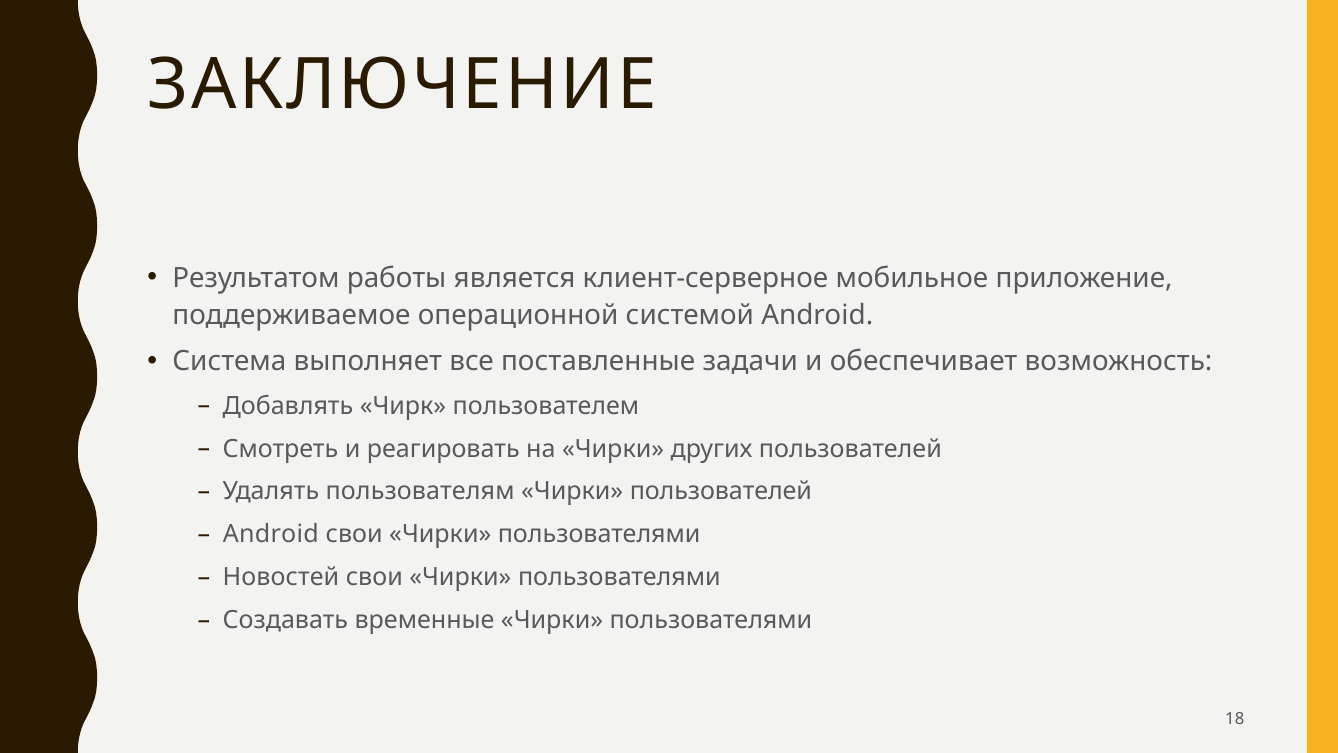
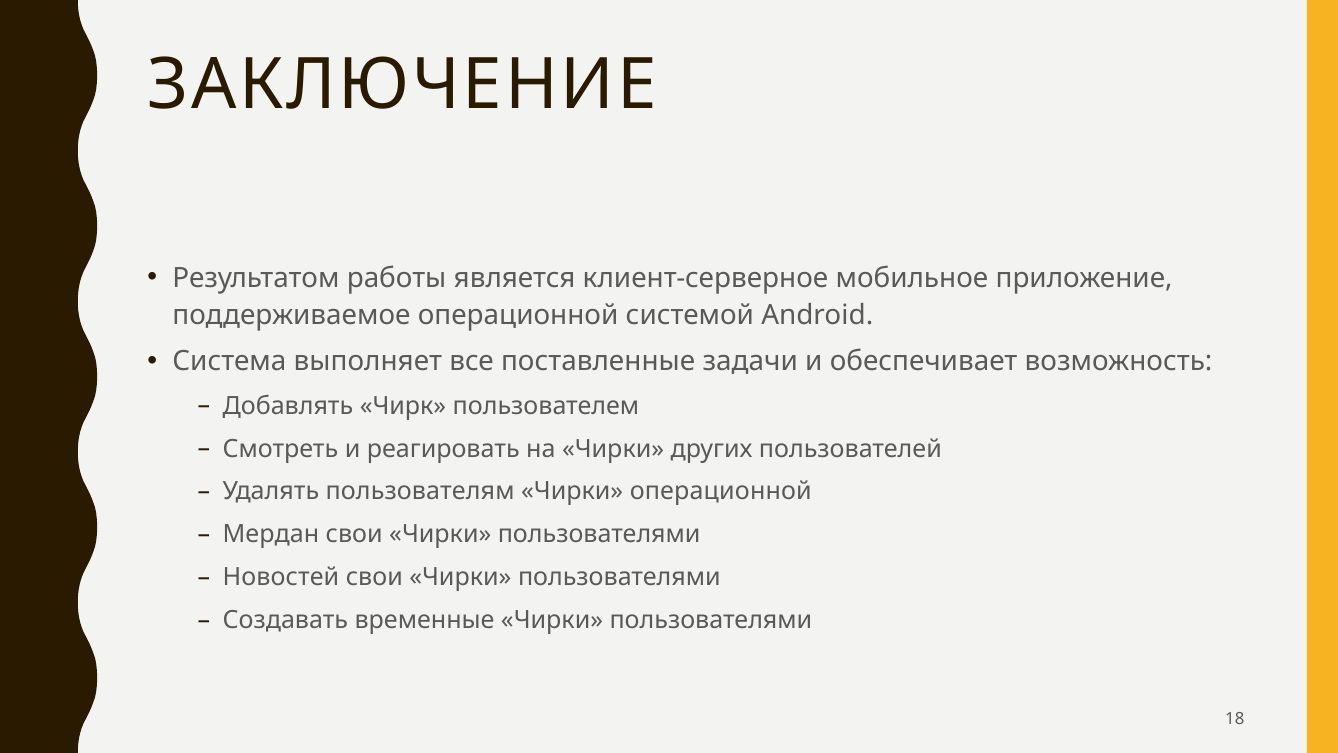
Чирки пользователей: пользователей -> операционной (721, 491)
Android: Android -> Мердан (271, 534)
